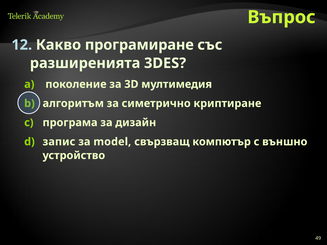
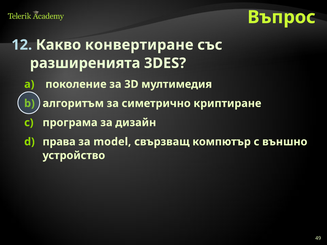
програмиране: програмиране -> конвертиране (139, 45)
запис: запис -> права (59, 142)
